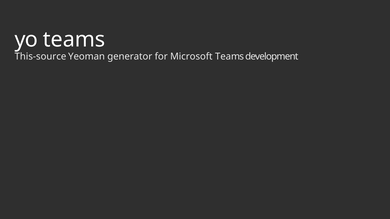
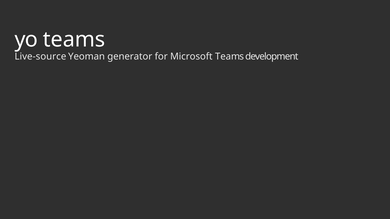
This-source: This-source -> Live-source (40, 57)
